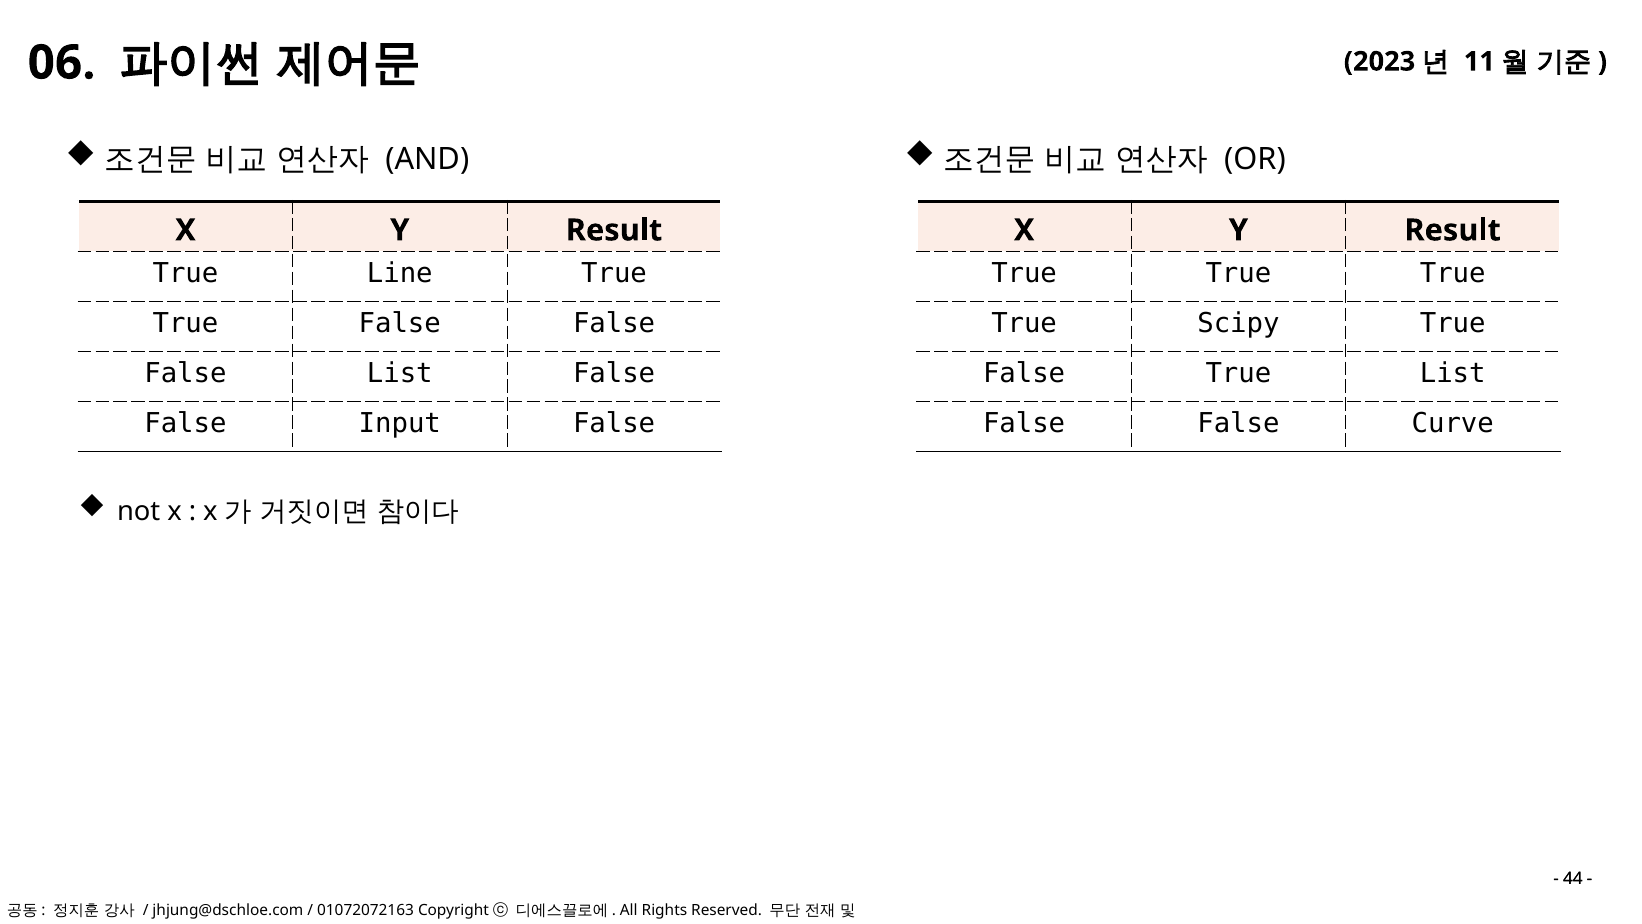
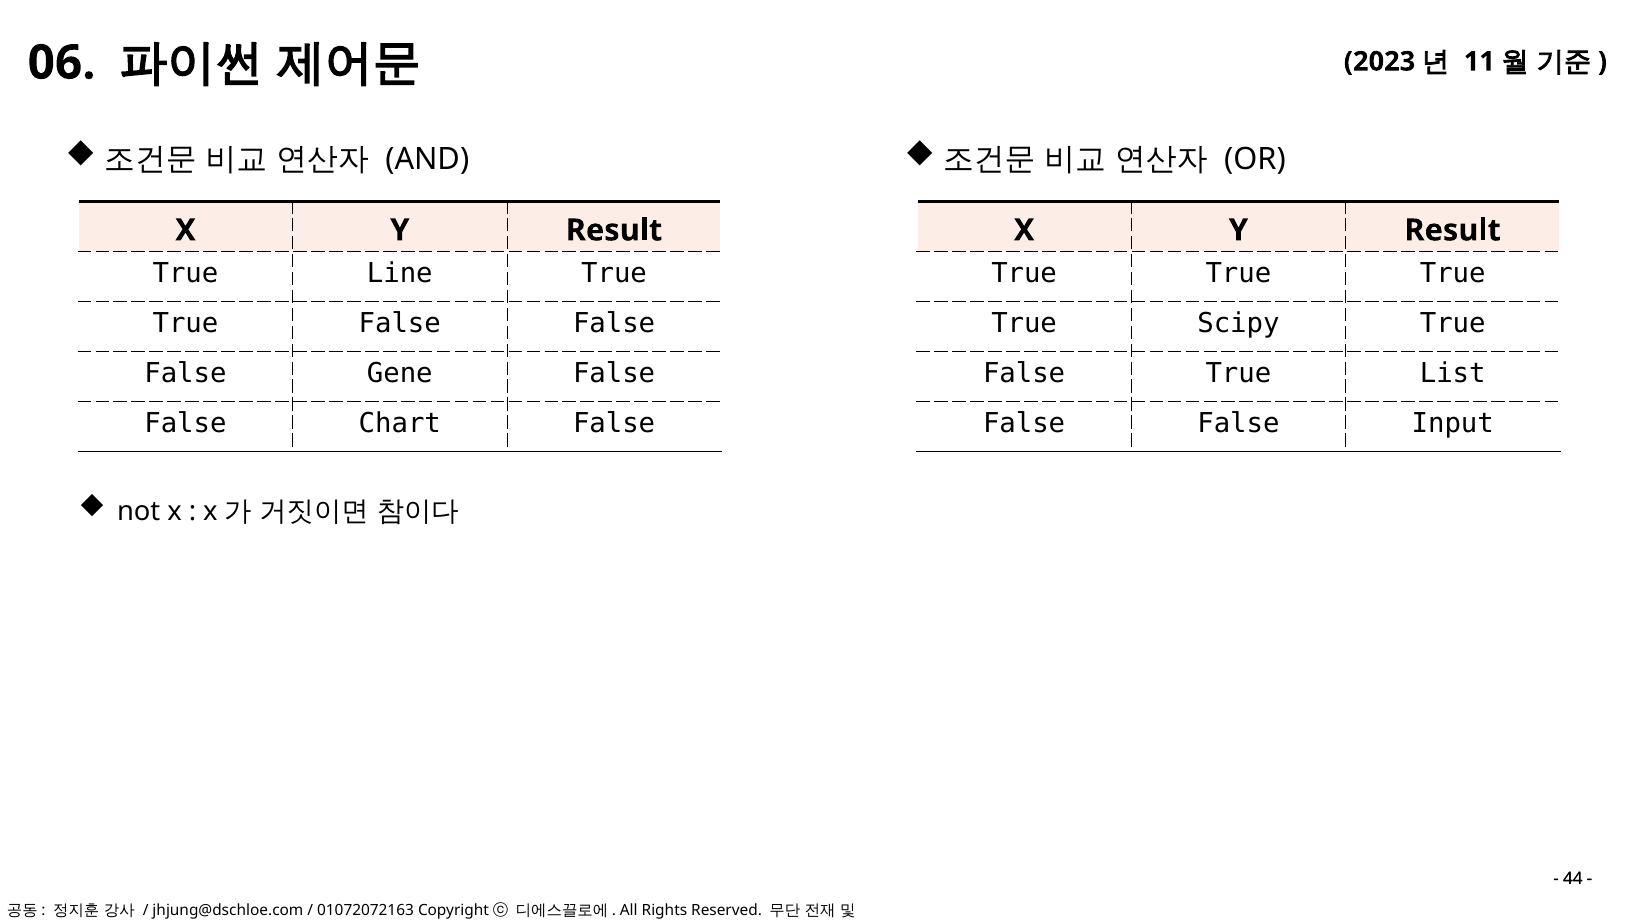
False List: List -> Gene (400, 374)
Input: Input -> Chart (400, 424)
Curve: Curve -> Input (1453, 424)
